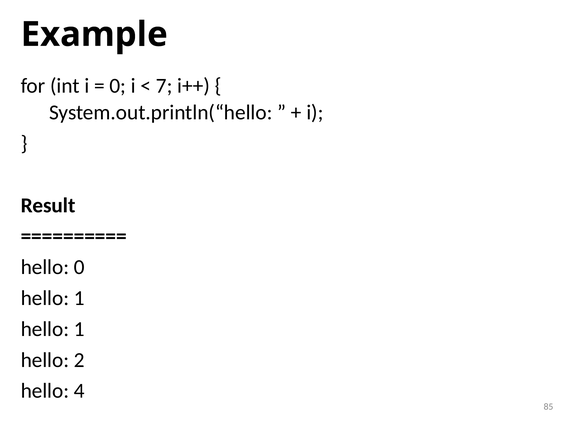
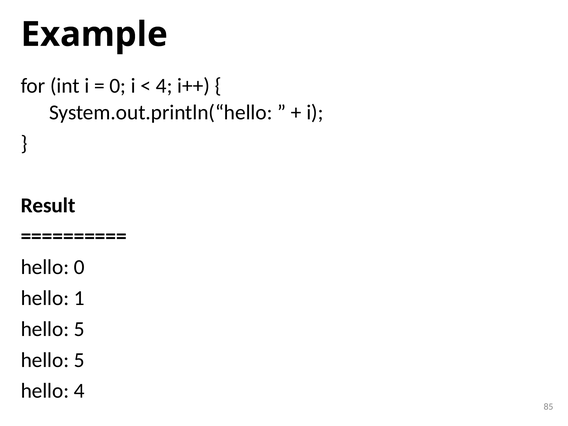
7: 7 -> 4 (164, 86)
1: 1 -> 5 (79, 329)
2: 2 -> 5 (79, 360)
